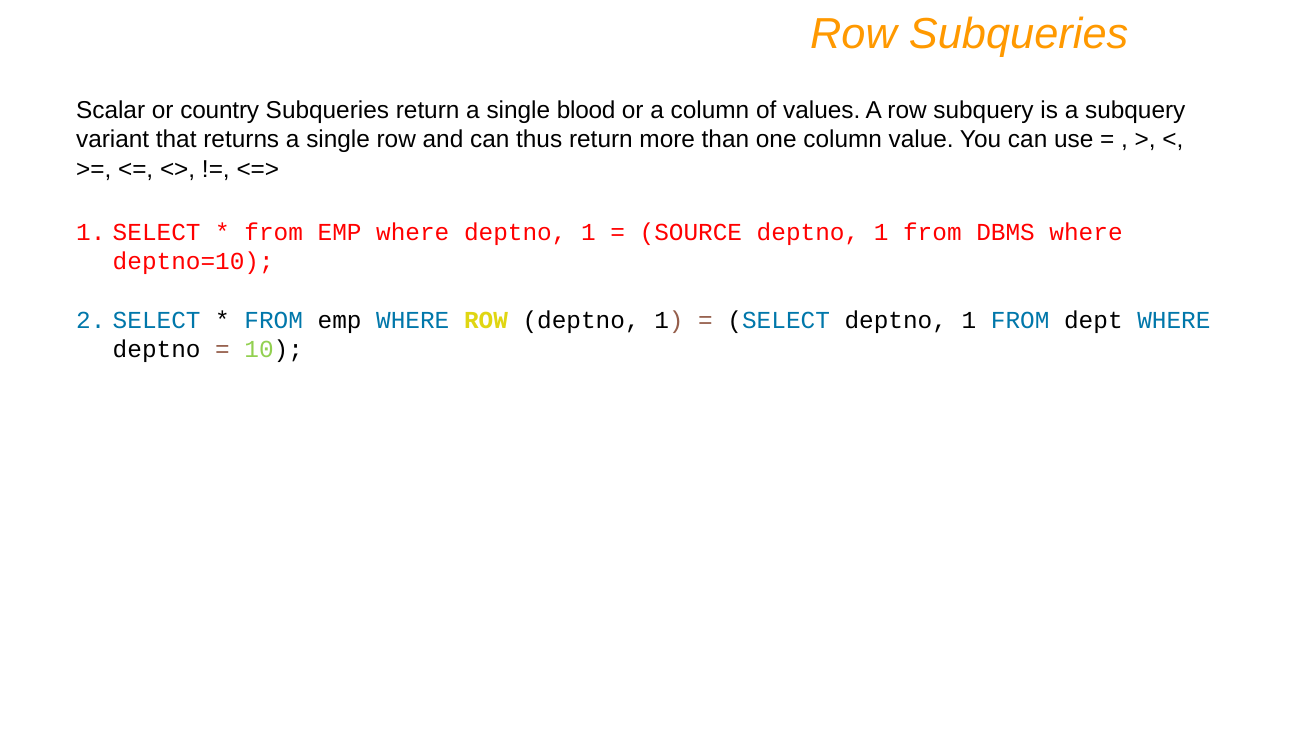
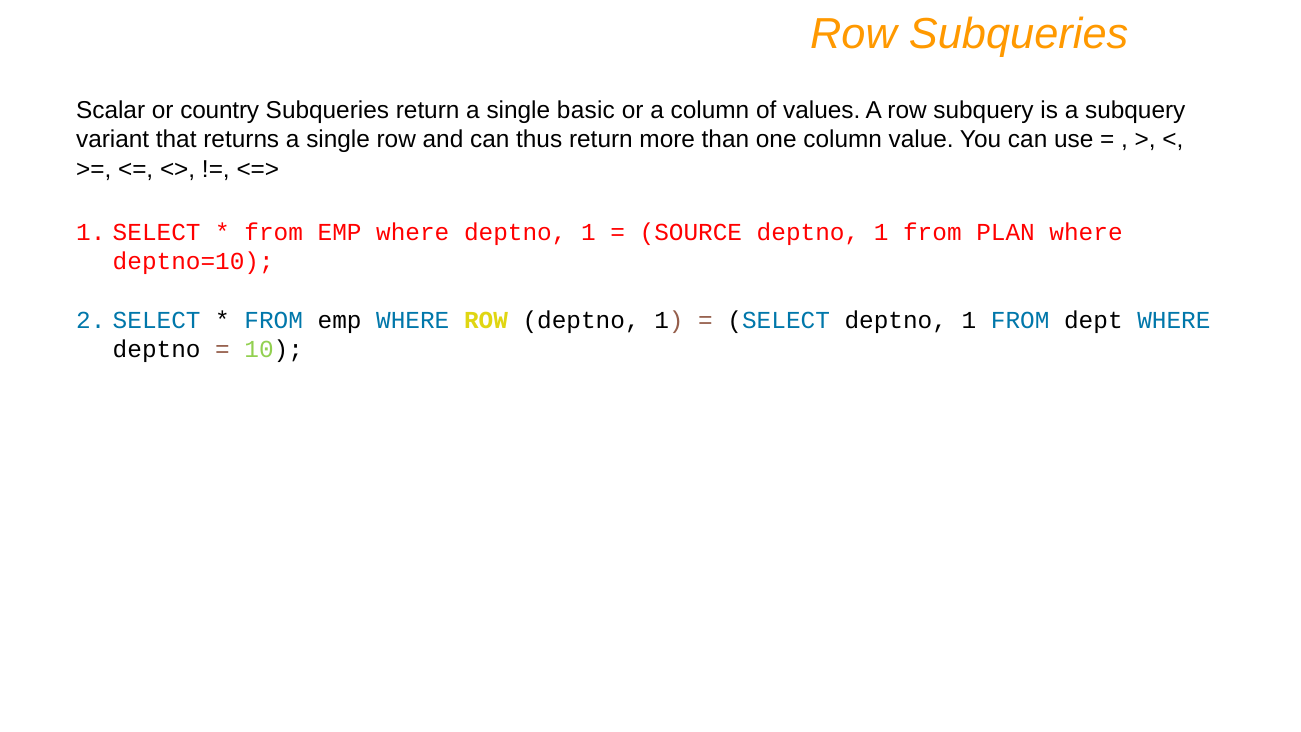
blood: blood -> basic (586, 111)
DBMS: DBMS -> PLAN (1006, 233)
